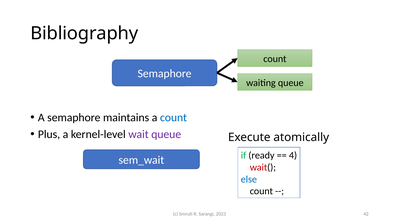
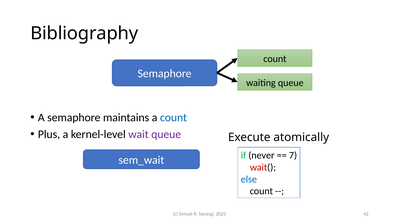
ready: ready -> never (261, 156)
4: 4 -> 7 (293, 156)
